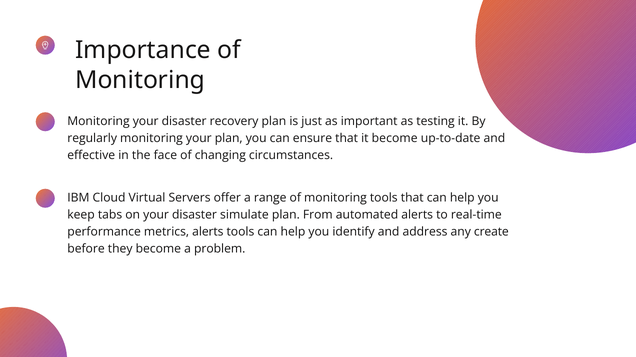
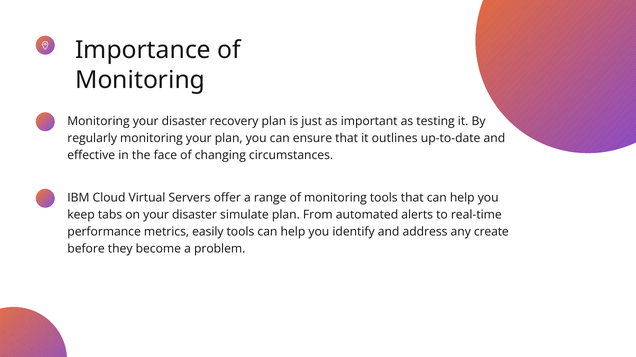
it become: become -> outlines (395, 138)
metrics alerts: alerts -> easily (208, 232)
